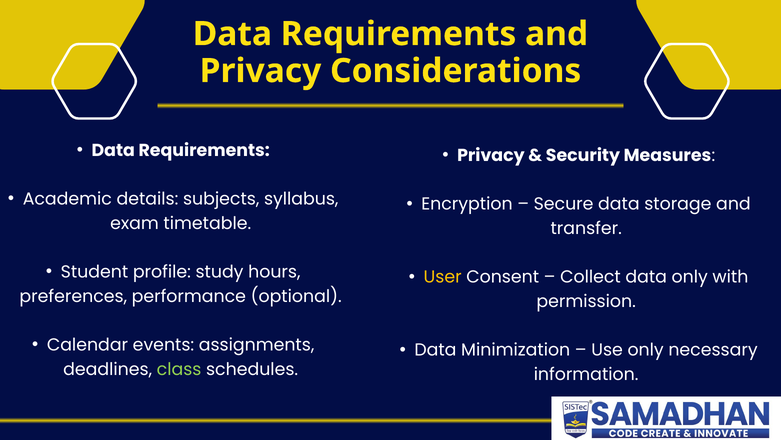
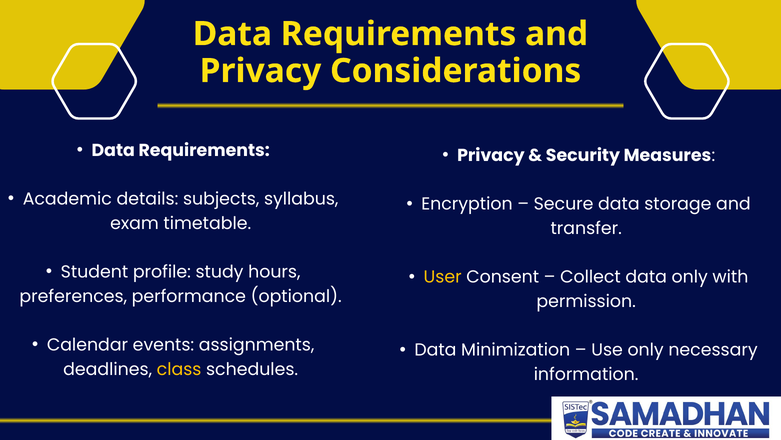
class colour: light green -> yellow (179, 369)
